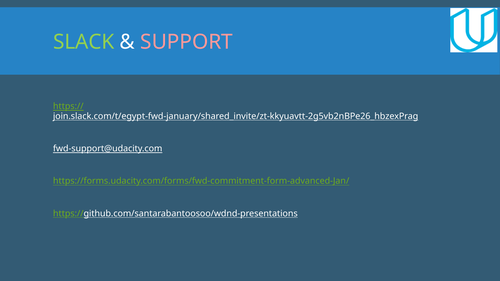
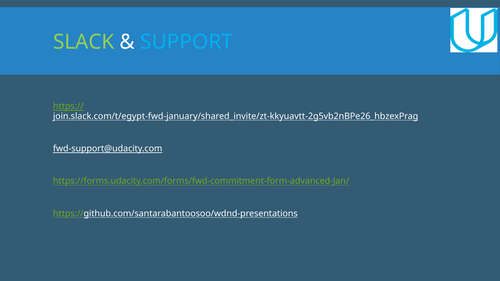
SUPPORT colour: pink -> light blue (187, 42)
